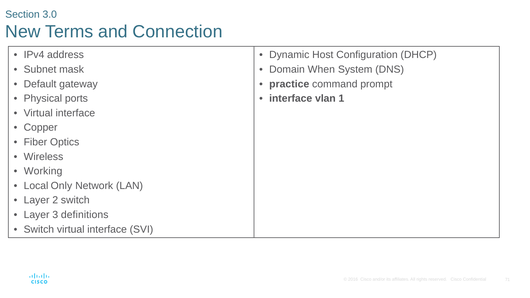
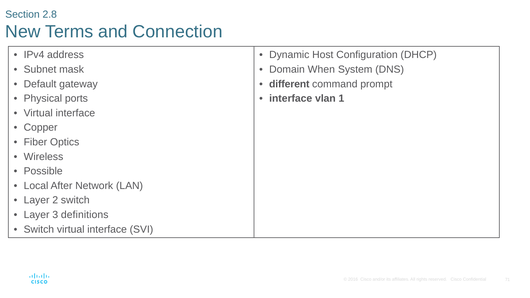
3.0: 3.0 -> 2.8 (50, 14)
practice: practice -> different (289, 84)
Working: Working -> Possible (43, 171)
Only: Only -> After (62, 186)
